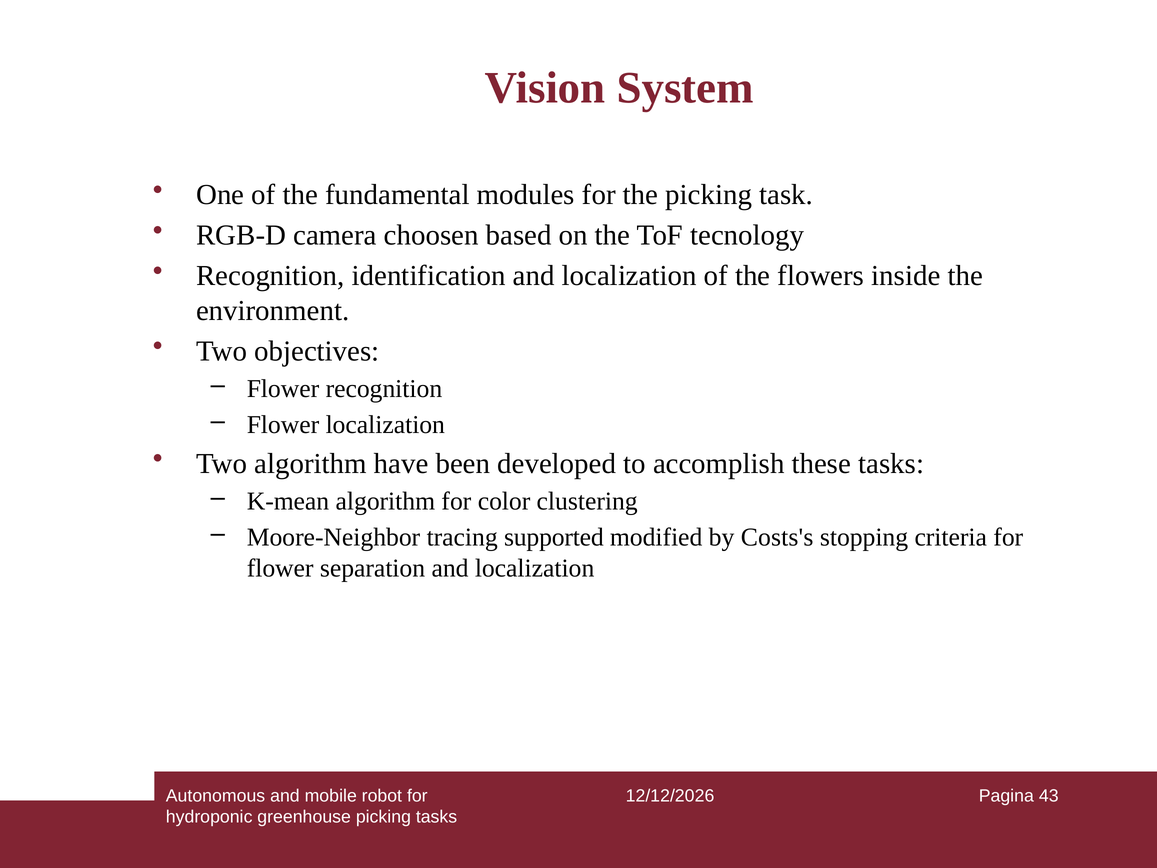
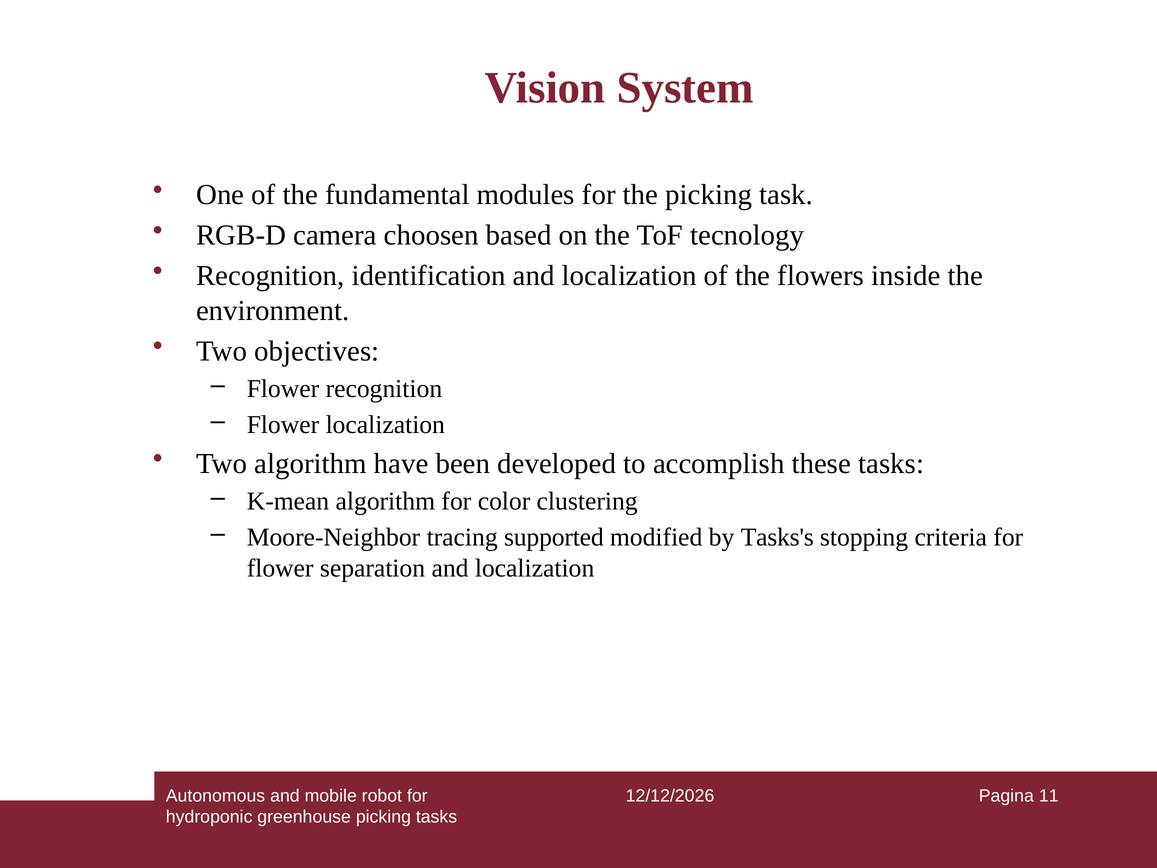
Costs's: Costs's -> Tasks's (777, 537)
43: 43 -> 11 (1049, 796)
